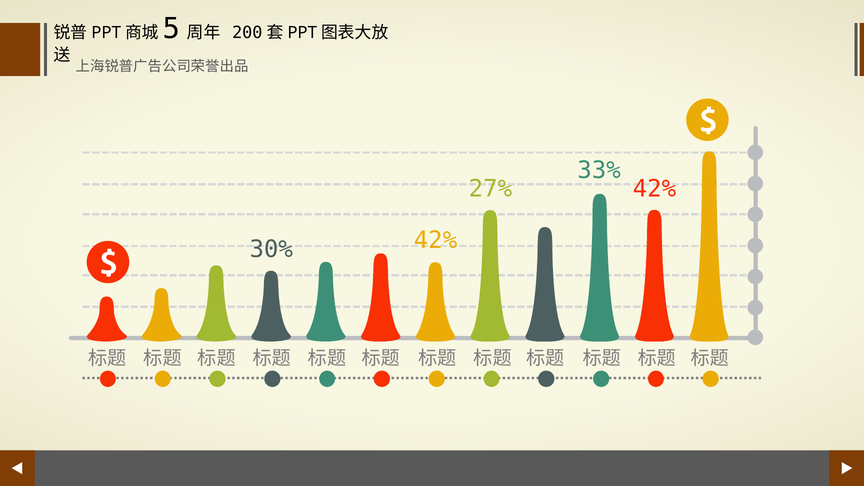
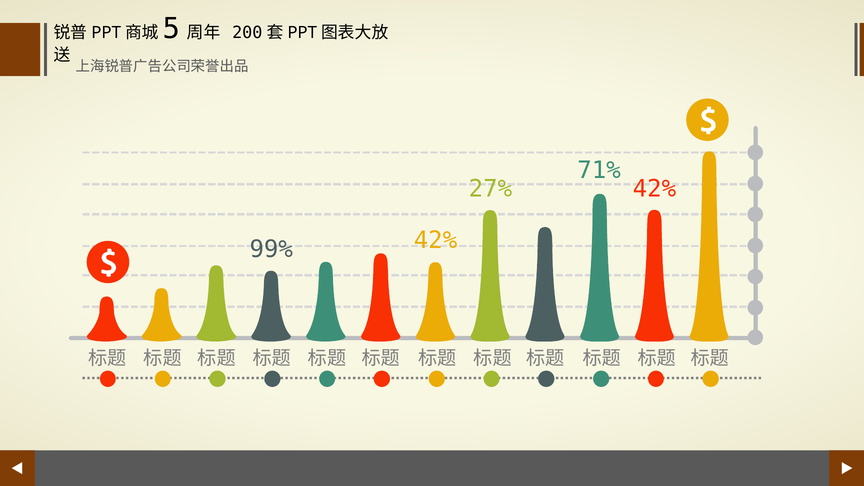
33%: 33% -> 71% (599, 170)
30%: 30% -> 99% (271, 249)
